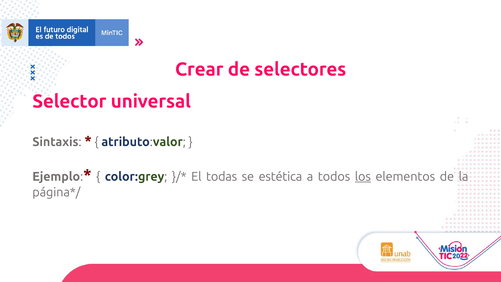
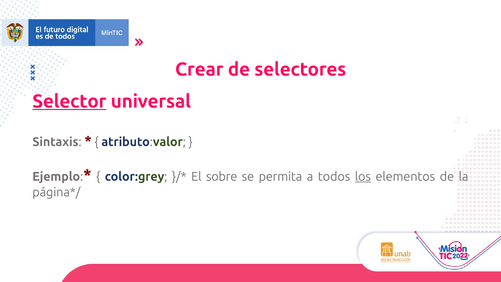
Selector underline: none -> present (69, 101)
todas: todas -> sobre (222, 176)
estética: estética -> permita (280, 176)
